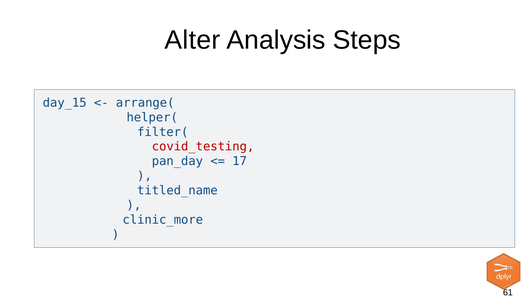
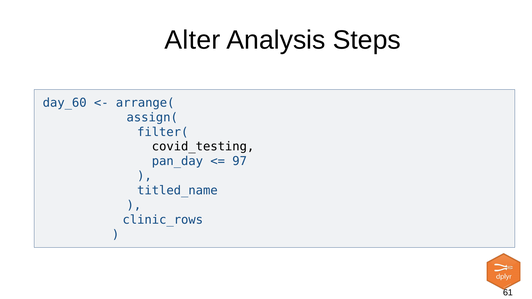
day_15: day_15 -> day_60 (65, 103)
helper(: helper( -> assign( (152, 118)
covid_testing colour: red -> black (203, 147)
17: 17 -> 97 (240, 161)
clinic_more: clinic_more -> clinic_rows (163, 220)
